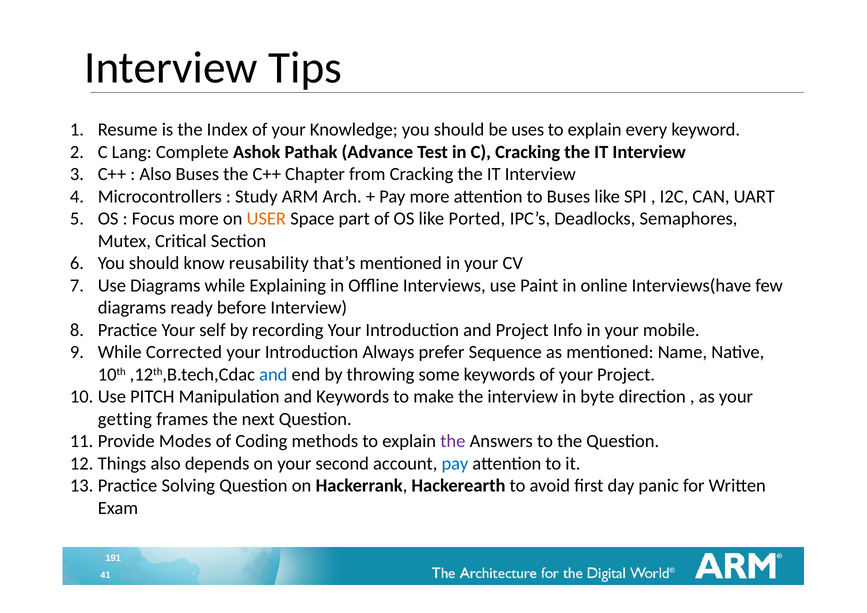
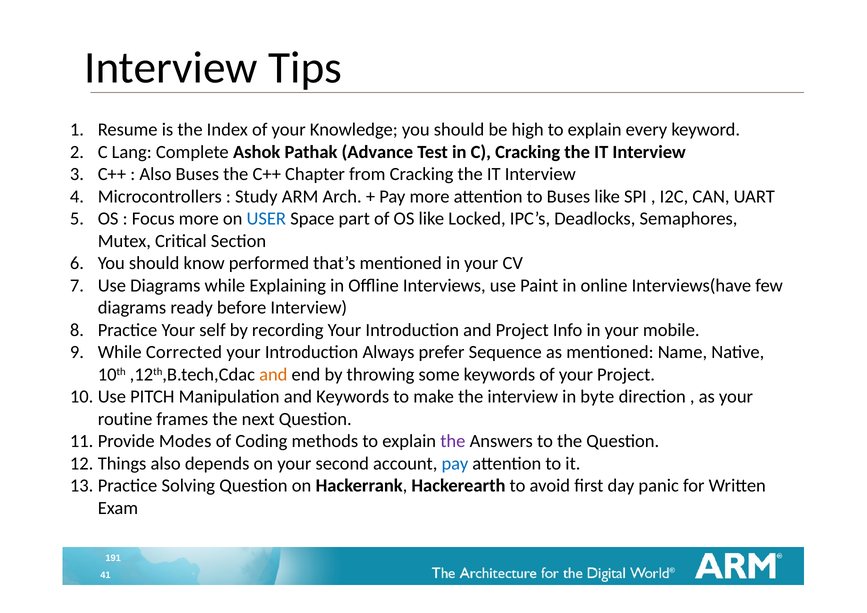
uses: uses -> high (528, 130)
USER colour: orange -> blue (266, 219)
Ported: Ported -> Locked (477, 219)
reusability: reusability -> performed (269, 263)
and colour: blue -> orange (273, 374)
getting: getting -> routine (125, 419)
